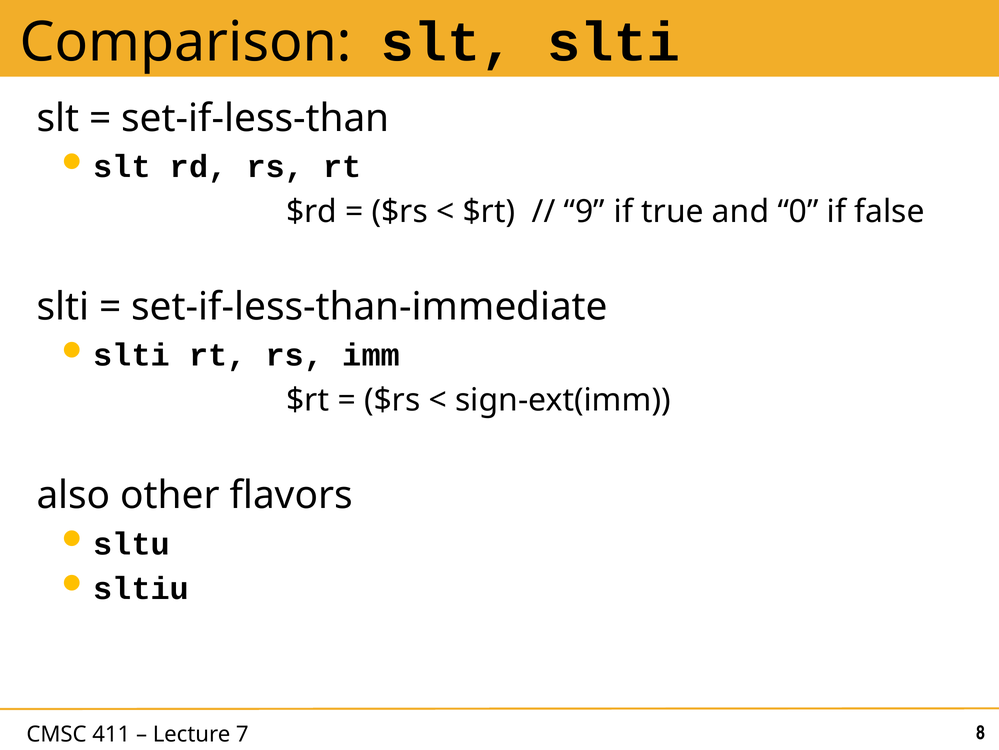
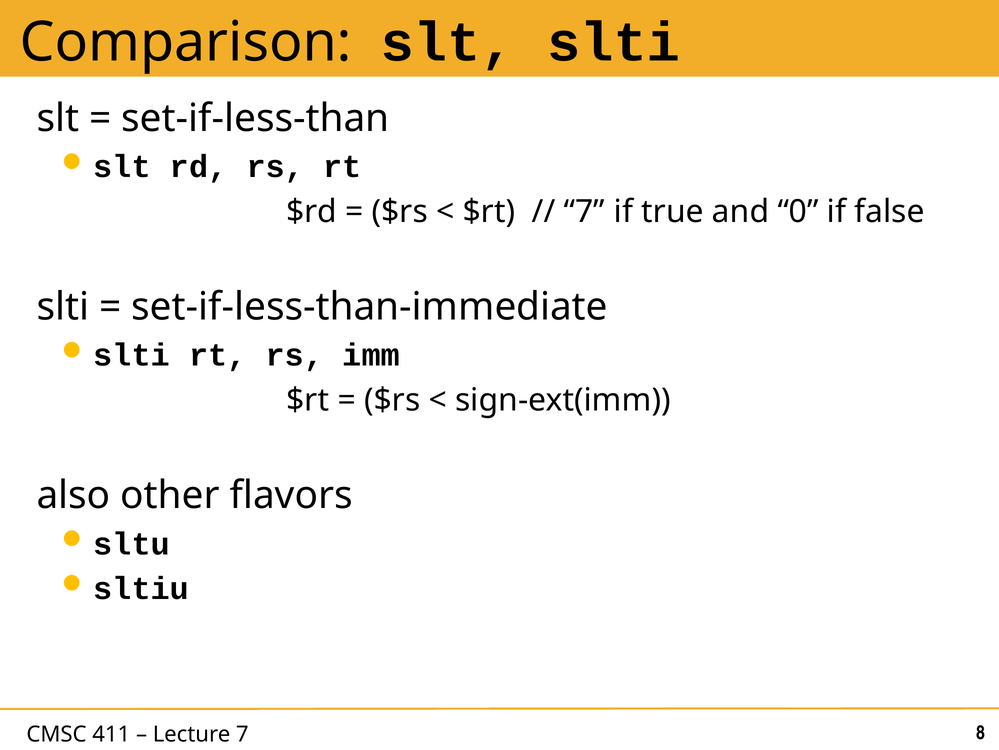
9: 9 -> 7 (584, 211)
